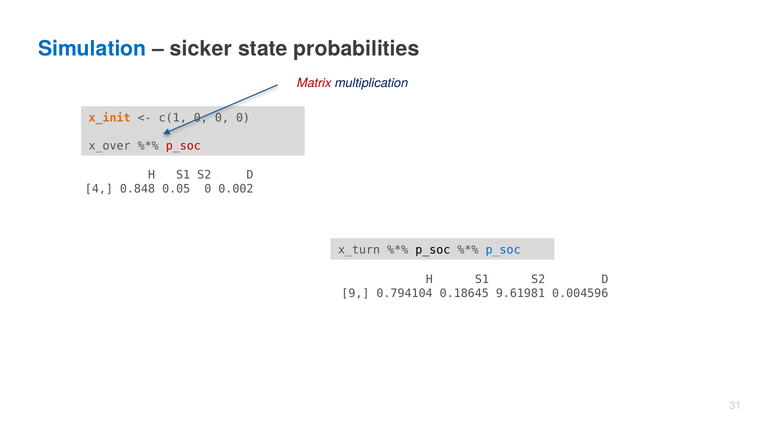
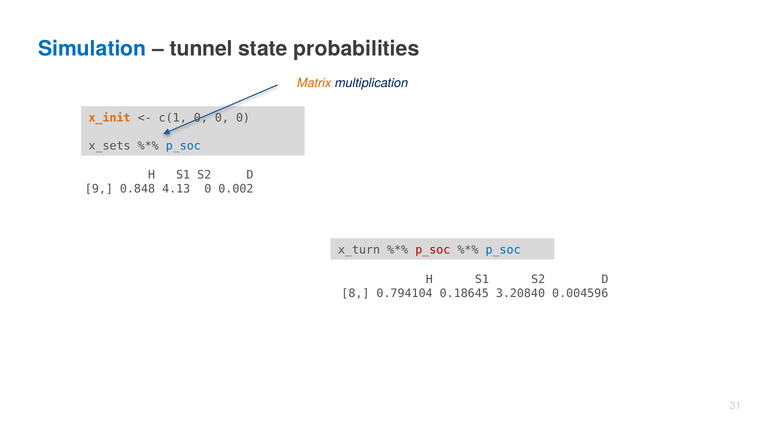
sicker: sicker -> tunnel (201, 49)
Matrix colour: red -> orange (314, 83)
x_over: x_over -> x_sets (110, 146)
p_soc colour: red -> blue (183, 146)
4: 4 -> 9 (99, 189)
0.05: 0.05 -> 4.13 (176, 189)
p_soc colour: black -> red (433, 250)
9: 9 -> 8 (355, 294)
9.61981: 9.61981 -> 3.20840 (520, 294)
